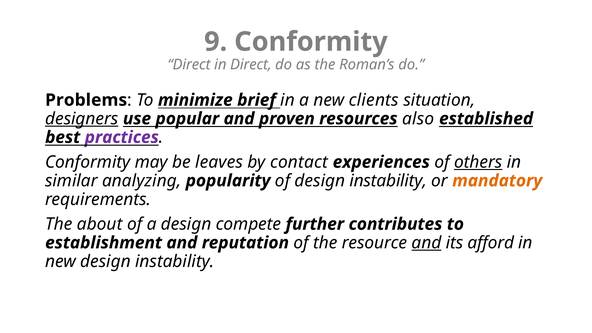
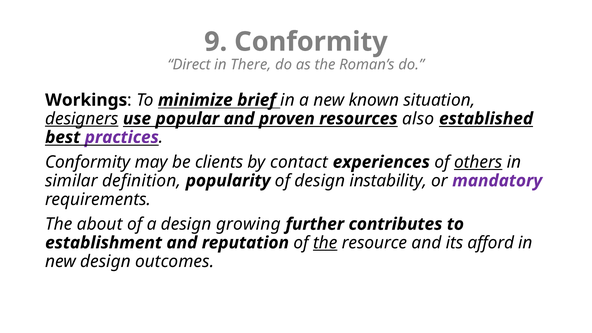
in Direct: Direct -> There (251, 64)
Problems: Problems -> Workings (86, 100)
clients: clients -> known (374, 100)
leaves: leaves -> clients (219, 162)
analyzing: analyzing -> definition (142, 181)
mandatory colour: orange -> purple (497, 181)
compete: compete -> growing (248, 224)
the underline: none -> present (325, 243)
and underline: present -> none (426, 243)
new design instability: instability -> outcomes (175, 261)
